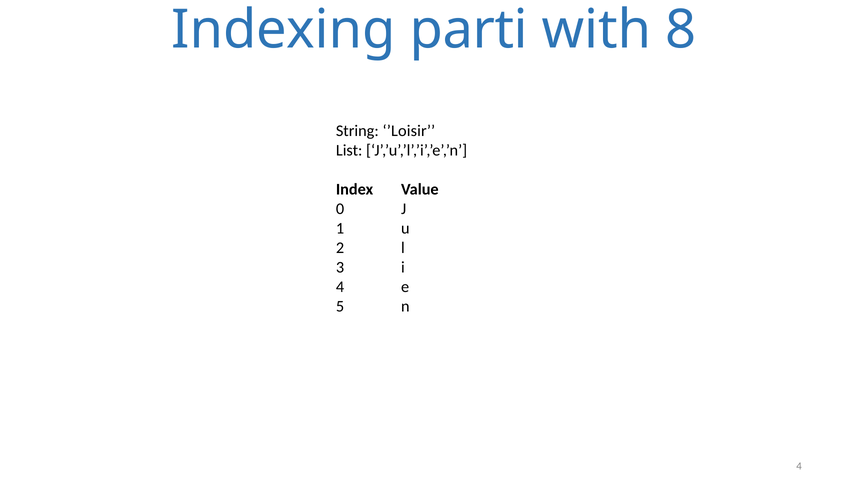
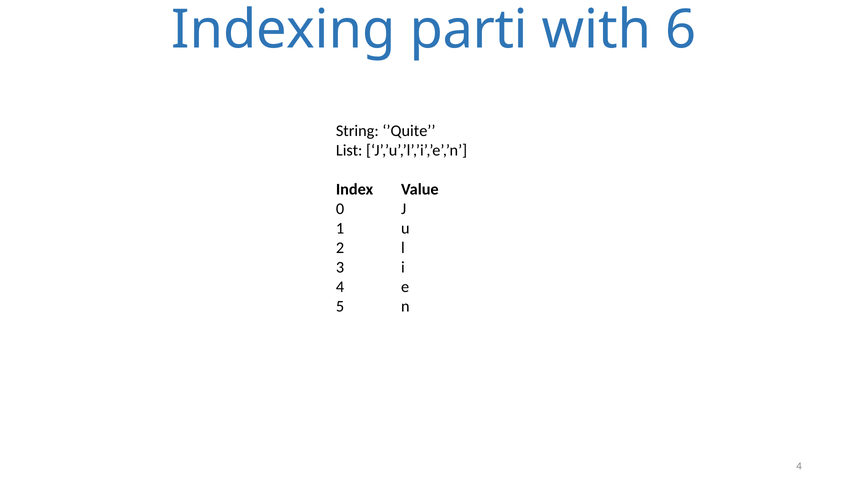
8: 8 -> 6 (681, 30)
’Loisir: ’Loisir -> ’Quite (409, 131)
